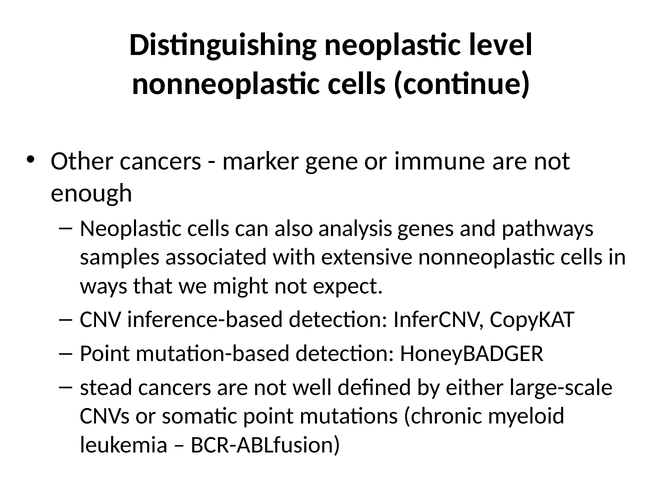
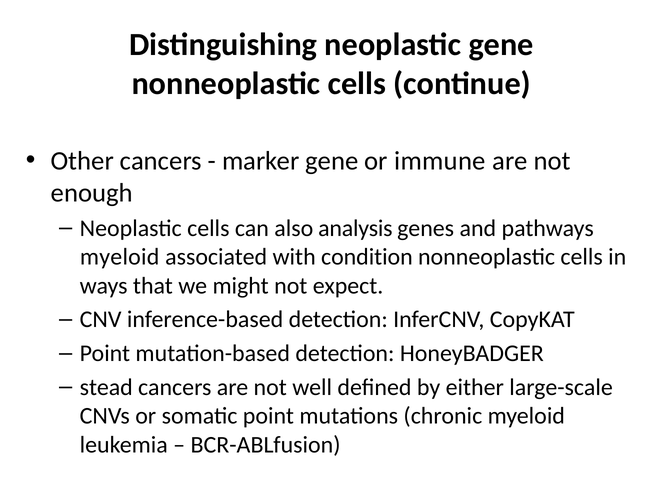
neoplastic level: level -> gene (501, 45)
samples: samples -> myeloid (120, 257)
extensive: extensive -> condition (367, 257)
